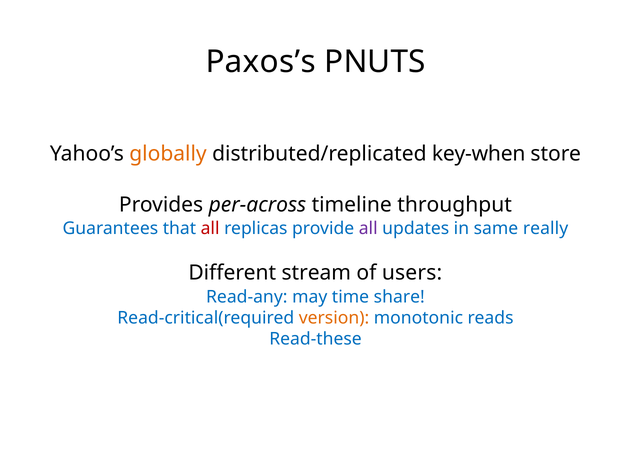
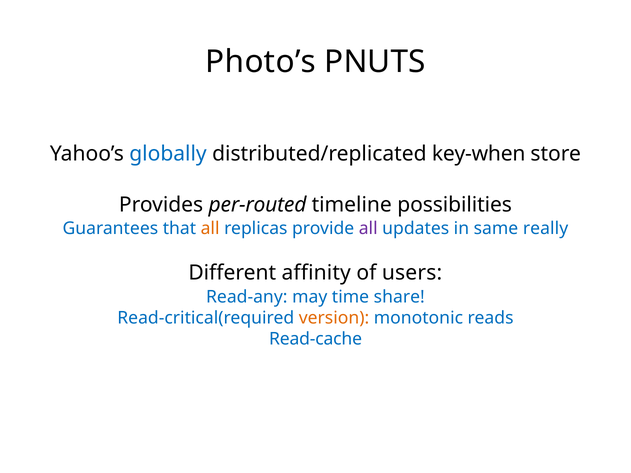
Paxos’s: Paxos’s -> Photo’s (261, 62)
globally colour: orange -> blue (168, 154)
per-across: per-across -> per-routed (258, 205)
throughput: throughput -> possibilities (455, 205)
all colour: red -> orange (210, 229)
stream: stream -> affinity (316, 273)
Read-these: Read-these -> Read-cache (316, 339)
